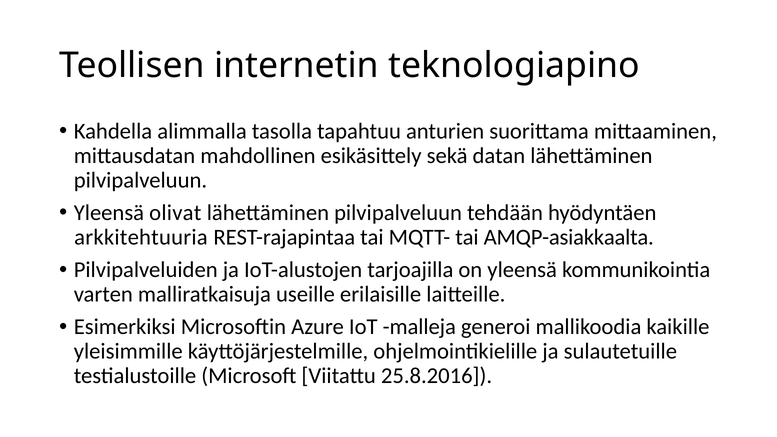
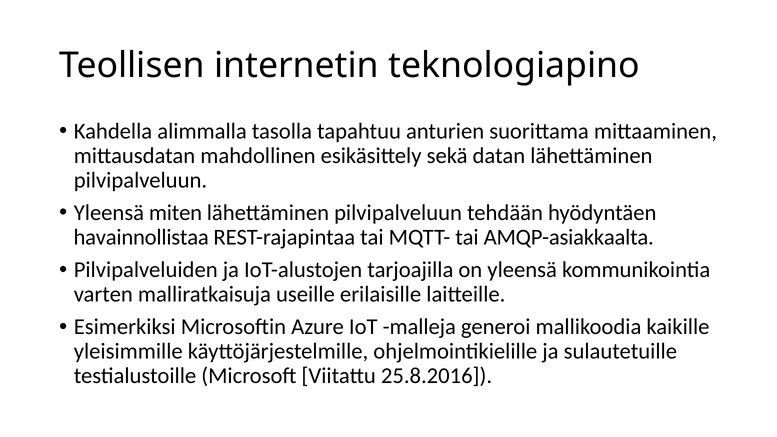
olivat: olivat -> miten (176, 213)
arkkitehtuuria: arkkitehtuuria -> havainnollistaa (141, 237)
